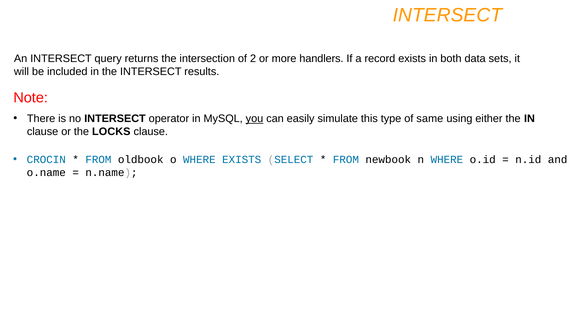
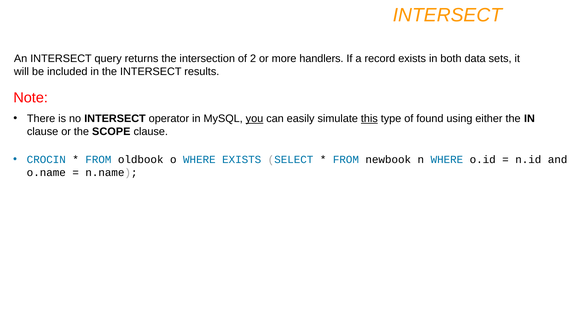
this underline: none -> present (369, 118)
same: same -> found (430, 118)
LOCKS: LOCKS -> SCOPE (111, 131)
